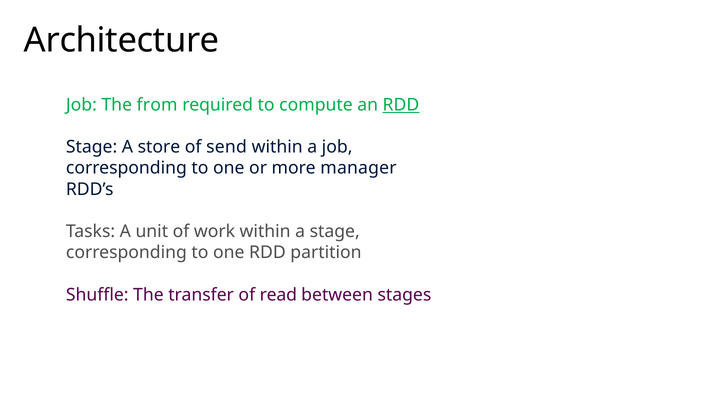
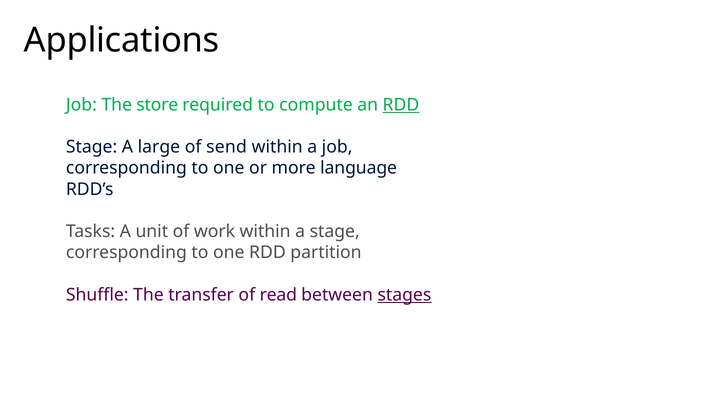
Architecture: Architecture -> Applications (122, 40)
from: from -> store (157, 105)
store: store -> large (159, 147)
manager: manager -> language (359, 168)
stages underline: none -> present (404, 295)
